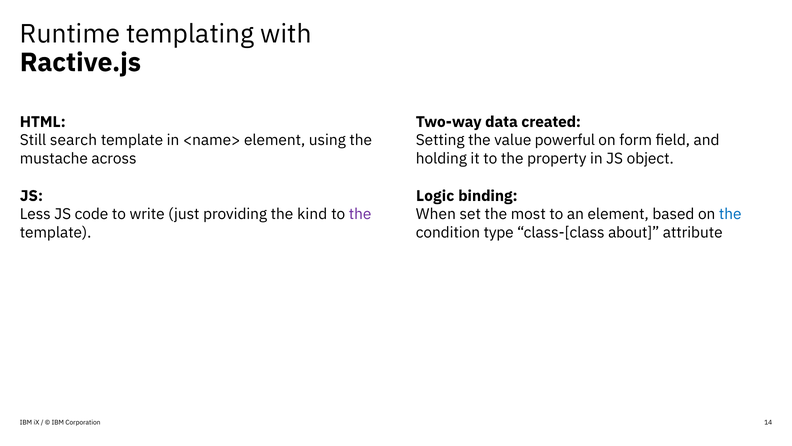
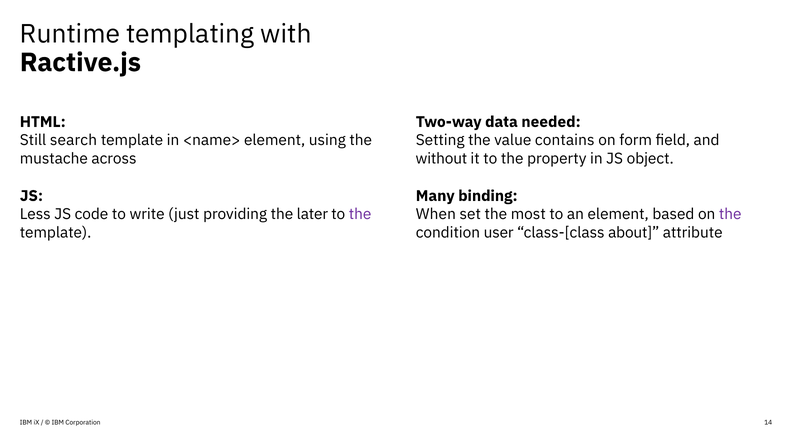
created: created -> needed (551, 122)
powerful: powerful -> contains (565, 140)
holding: holding -> without (441, 159)
Logic: Logic -> Many (435, 196)
kind: kind -> later (312, 214)
the colour: blue -> purple (730, 214)
type: type -> user (499, 233)
